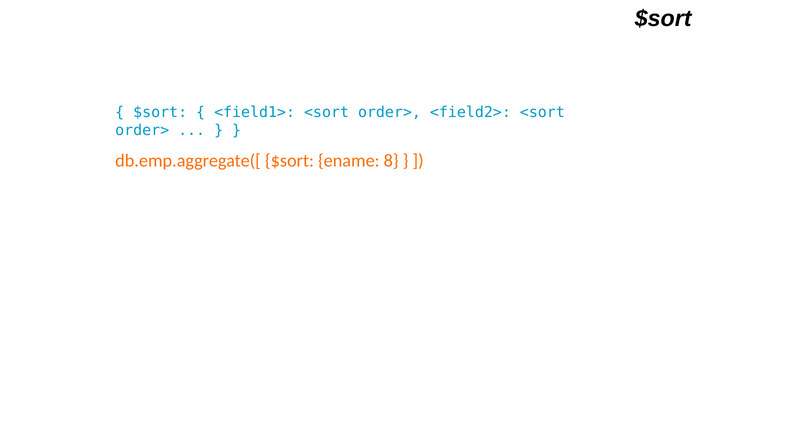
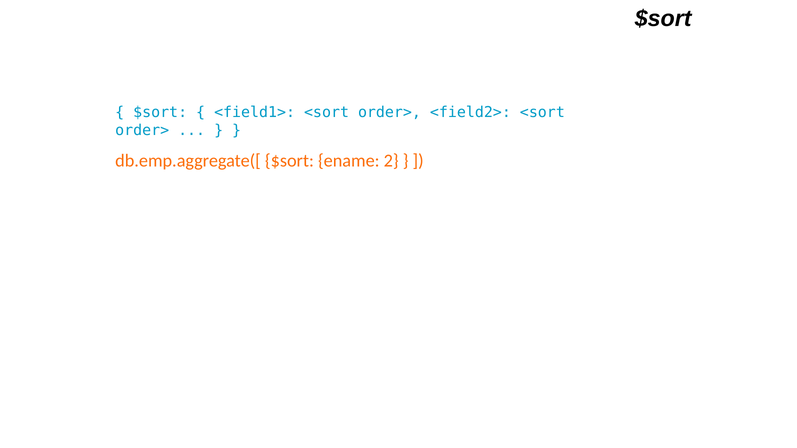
8: 8 -> 2 (391, 161)
